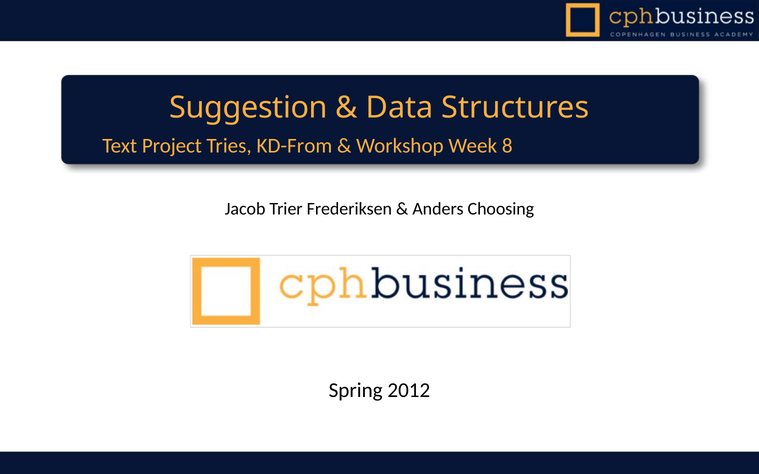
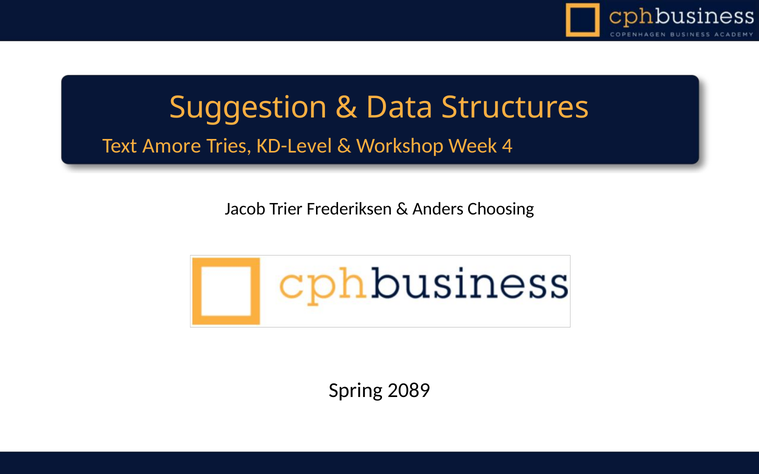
Project: Project -> Amore (172, 146)
KD-From: KD-From -> KD-Level (294, 146)
8: 8 -> 4 (507, 146)
2012: 2012 -> 2089 (409, 390)
